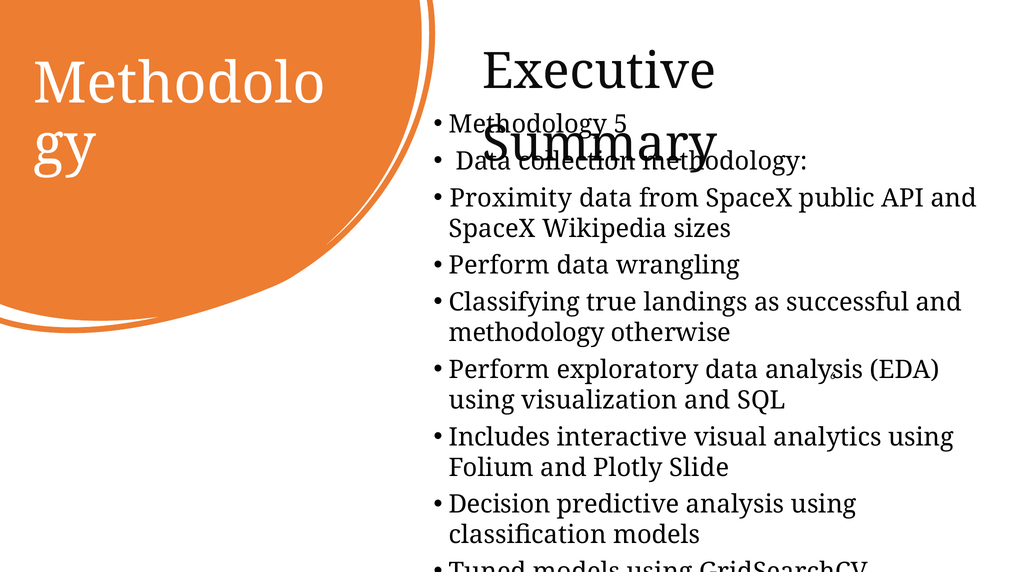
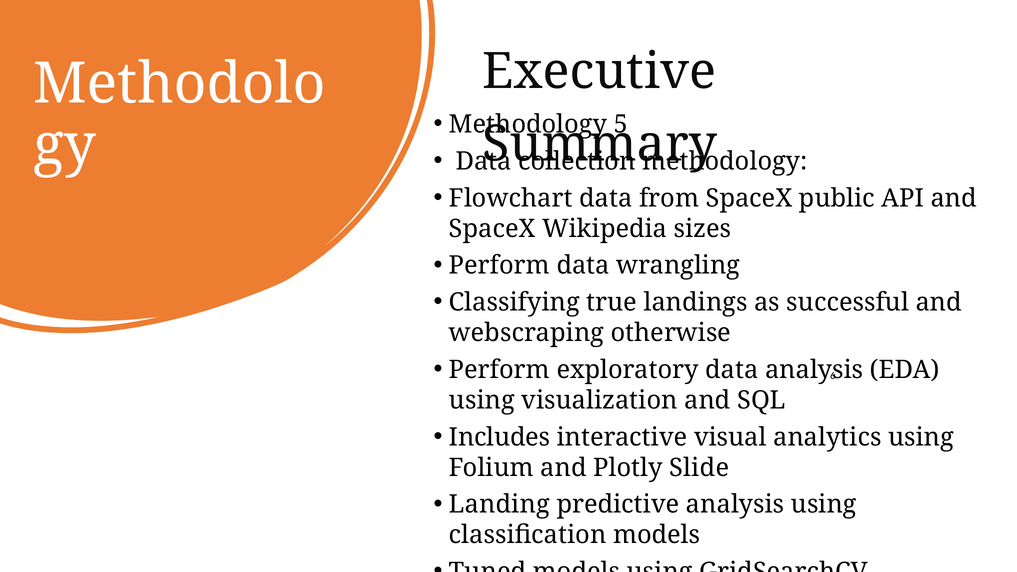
Proximity: Proximity -> Flowchart (511, 198)
methodology: methodology -> webscraping (527, 333)
Decision: Decision -> Landing (499, 505)
